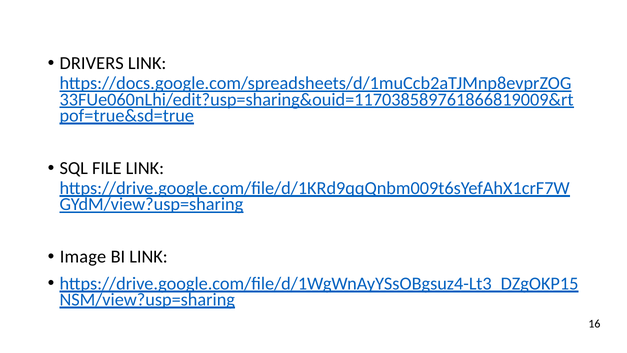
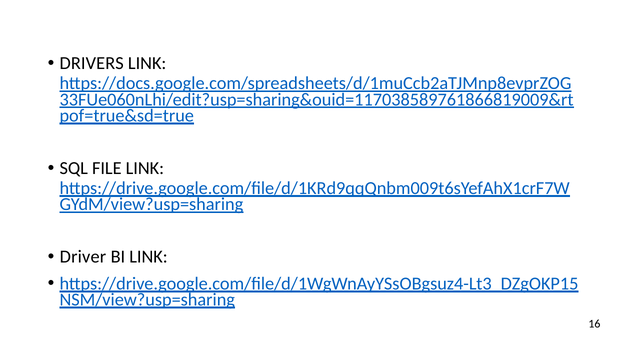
Image: Image -> Driver (83, 257)
